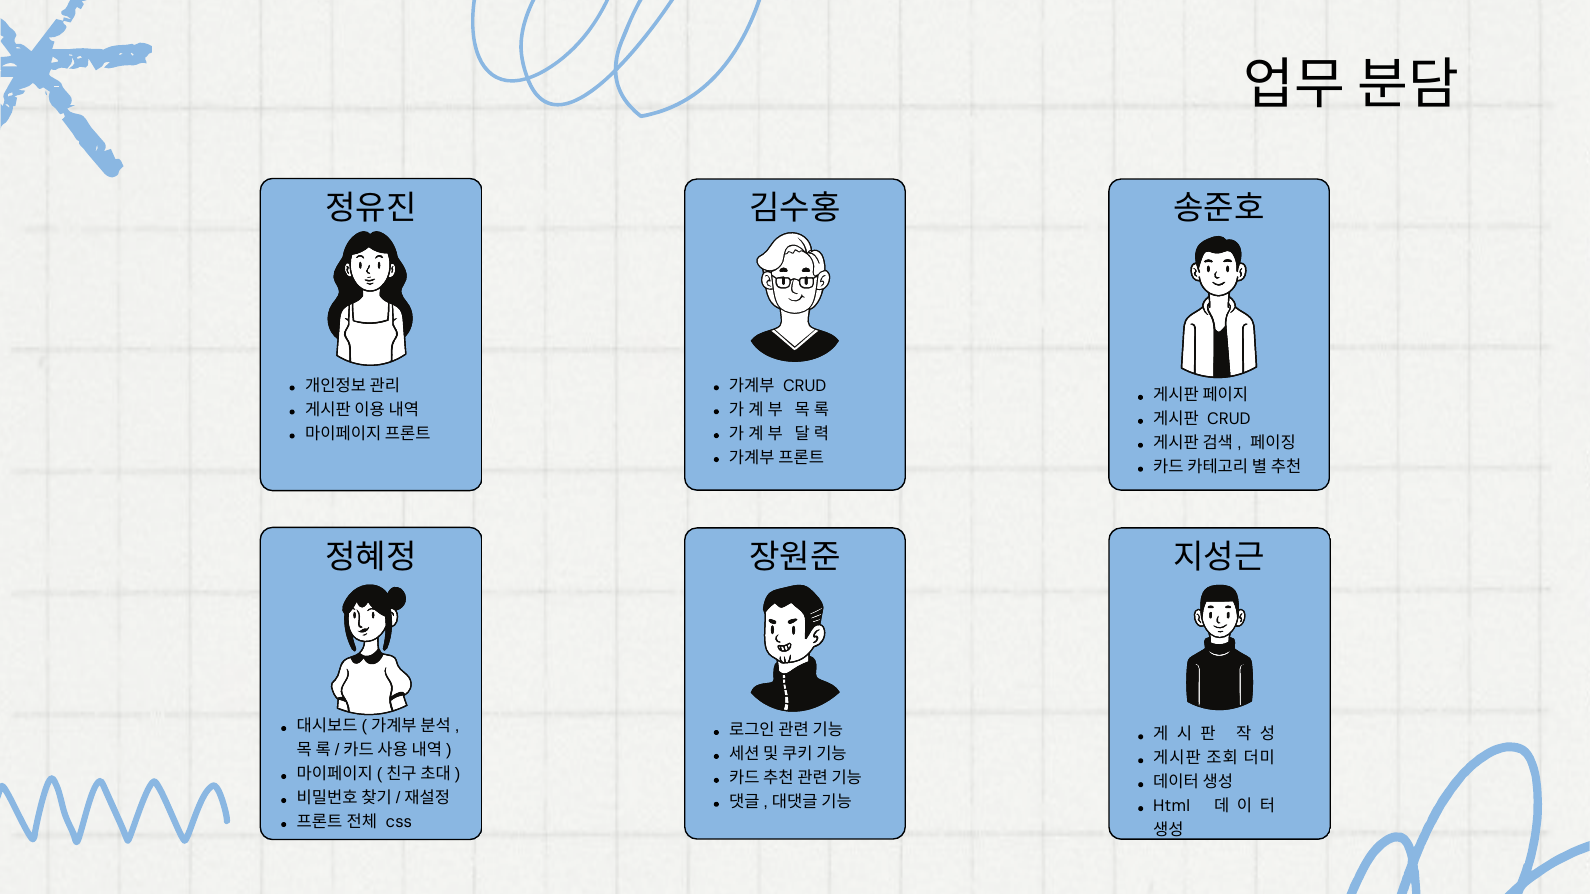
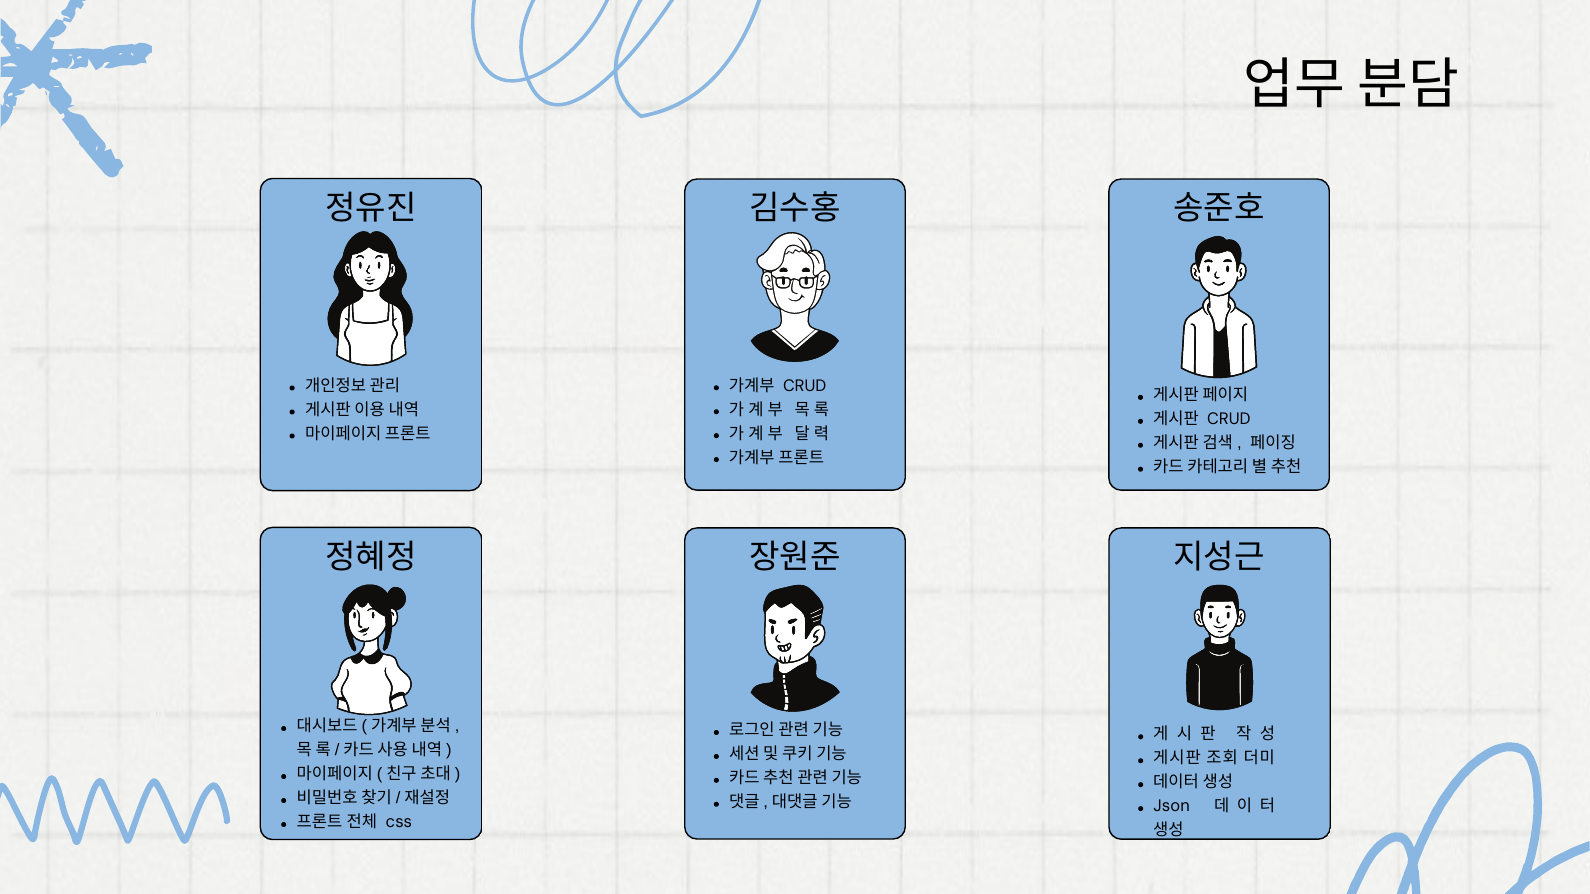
Html: Html -> Json (1172, 807)
